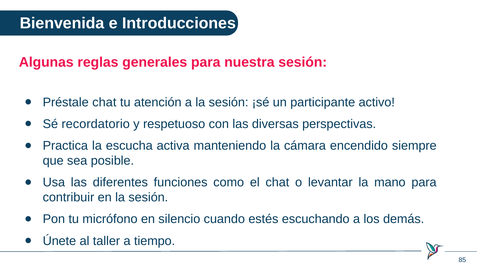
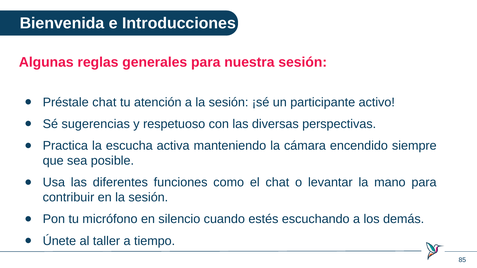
recordatorio: recordatorio -> sugerencias (96, 124)
